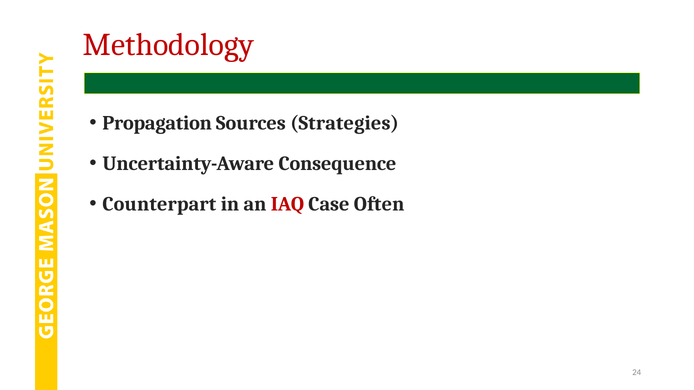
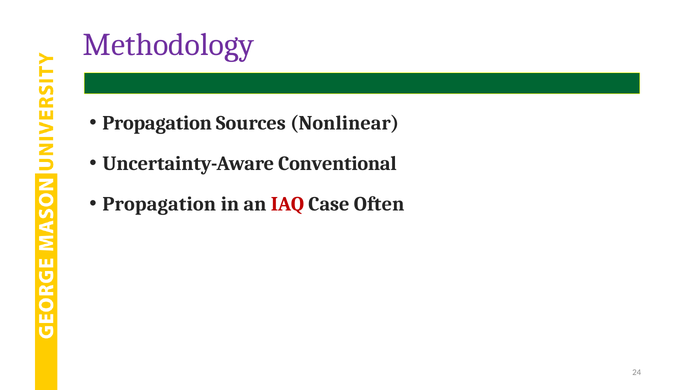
Methodology colour: red -> purple (168, 45)
Strategies: Strategies -> Nonlinear (345, 123)
Consequence: Consequence -> Conventional (337, 164)
Counterpart: Counterpart -> Propagation (159, 204)
